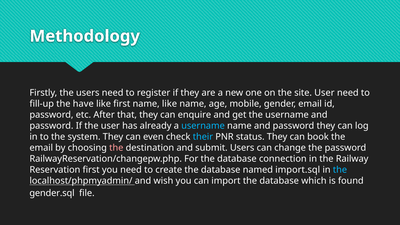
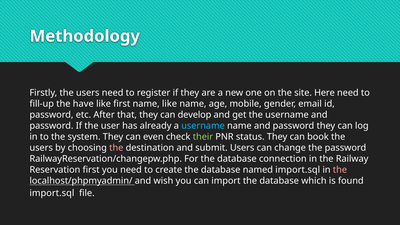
site User: User -> Here (325, 93)
enquire: enquire -> develop (195, 115)
their colour: light blue -> light green (203, 137)
email: email -> users (41, 148)
the colour: light blue -> pink (340, 170)
gender.sql: gender.sql -> import.sql (52, 193)
